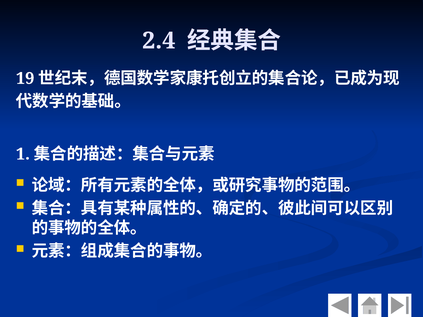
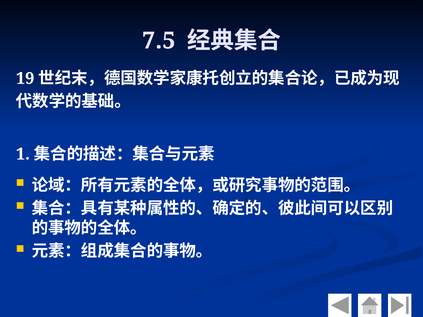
2.4: 2.4 -> 7.5 (159, 41)
